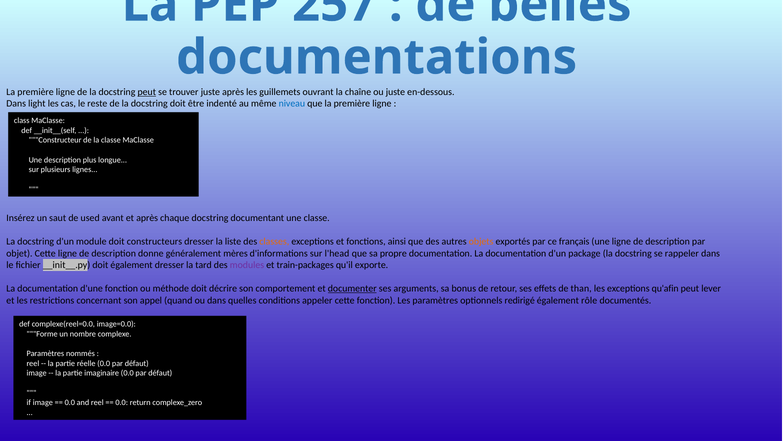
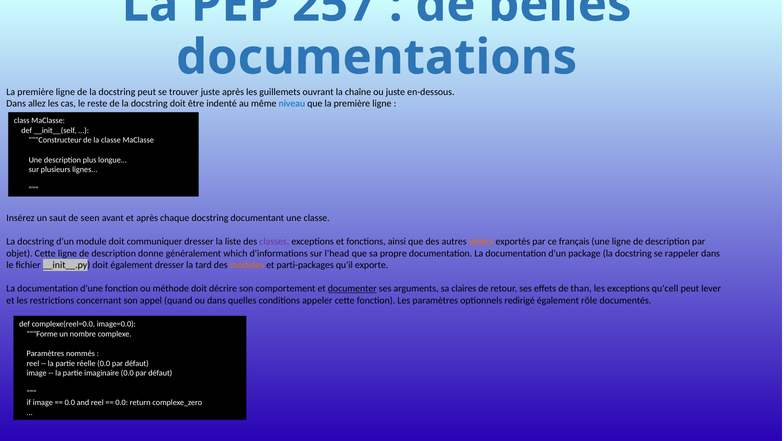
peut underline: present -> none (147, 92)
light: light -> allez (37, 104)
used: used -> seen (90, 218)
constructeurs: constructeurs -> communiquer (154, 242)
classes colour: orange -> purple (274, 242)
mères: mères -> which (235, 253)
modules colour: purple -> orange (247, 265)
train-packages: train-packages -> parti-packages (305, 265)
bonus: bonus -> claires (464, 289)
qu'afin: qu'afin -> qu'cell (665, 289)
